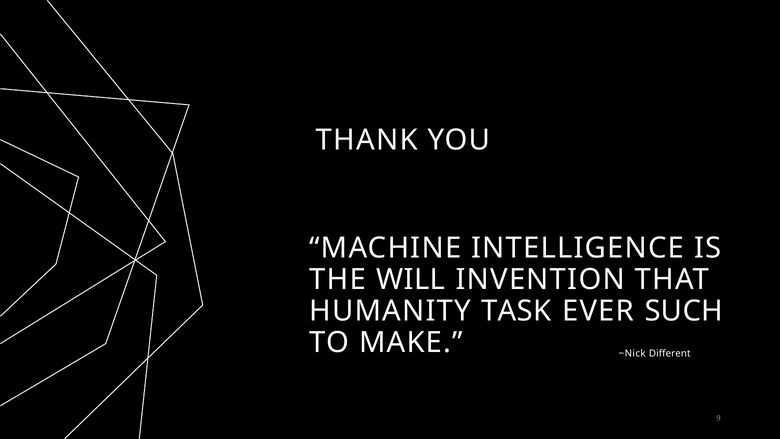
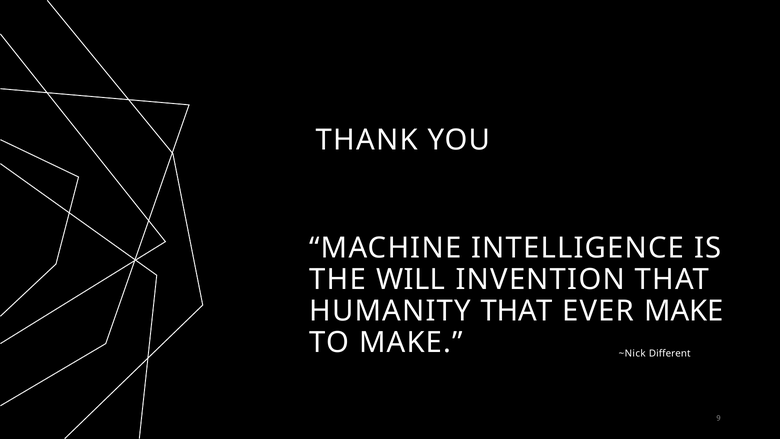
HUMANITY TASK: TASK -> THAT (517, 311)
EVER SUCH: SUCH -> MAKE (684, 311)
